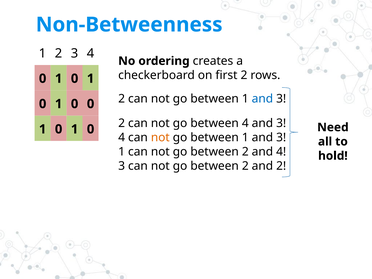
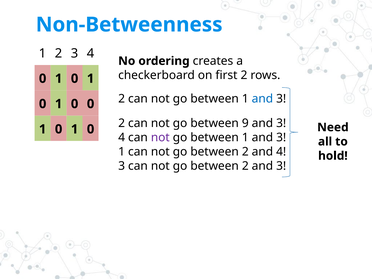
between 4: 4 -> 9 (245, 123)
not colour: orange -> purple (160, 137)
2 and 2: 2 -> 3 (281, 166)
